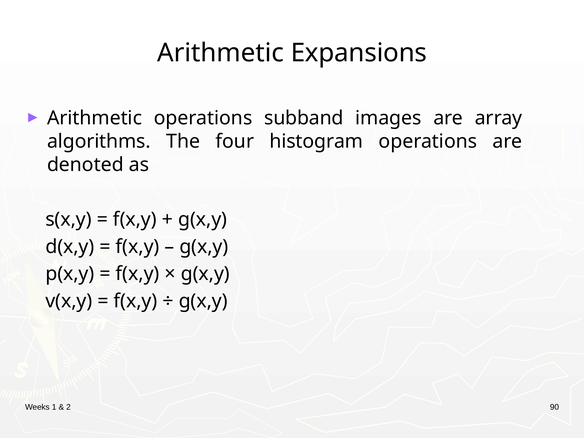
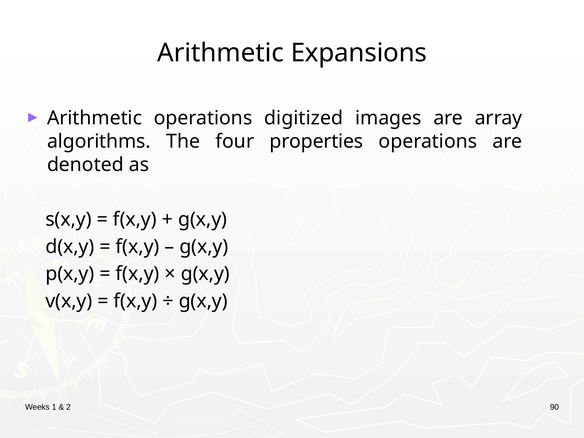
subband: subband -> digitized (304, 118)
histogram: histogram -> properties (316, 142)
